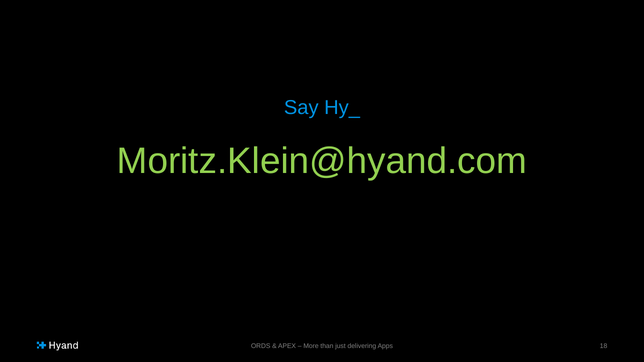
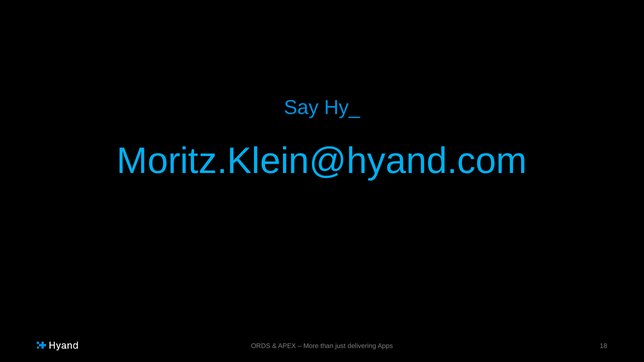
Moritz.Klein@hyand.com colour: light green -> light blue (322, 161)
